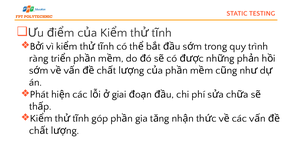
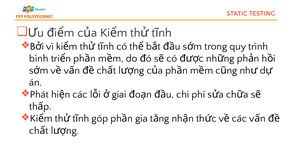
ràng: ràng -> bình (39, 58)
